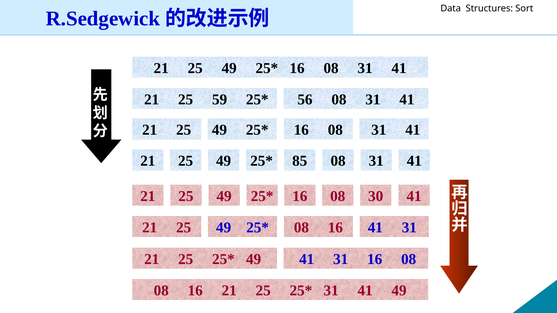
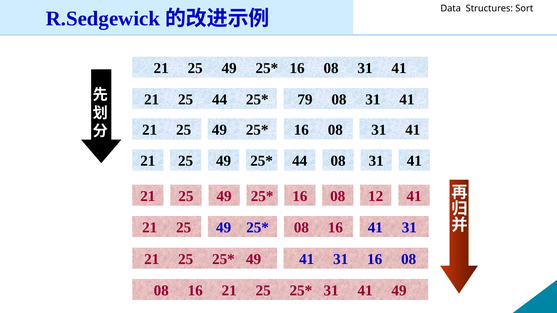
25 59: 59 -> 44 (220, 100)
56: 56 -> 79 (305, 100)
85: 85 -> 44 (300, 161)
30: 30 -> 12 (376, 196)
